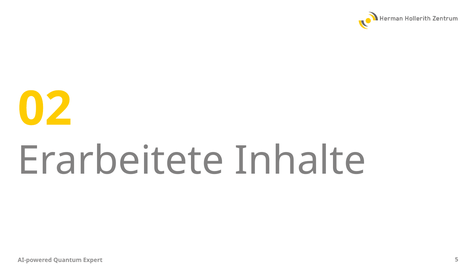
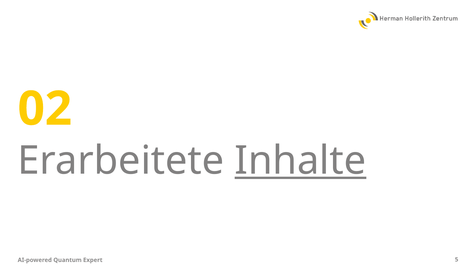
Inhalte underline: none -> present (300, 161)
